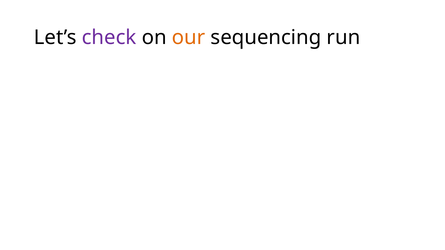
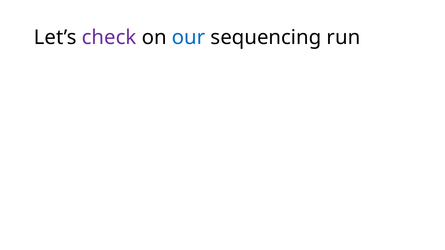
our colour: orange -> blue (189, 37)
